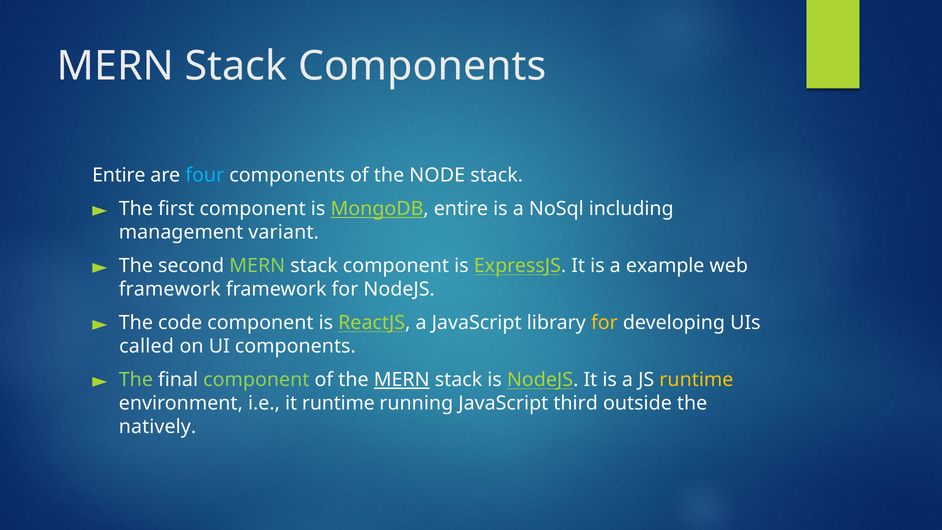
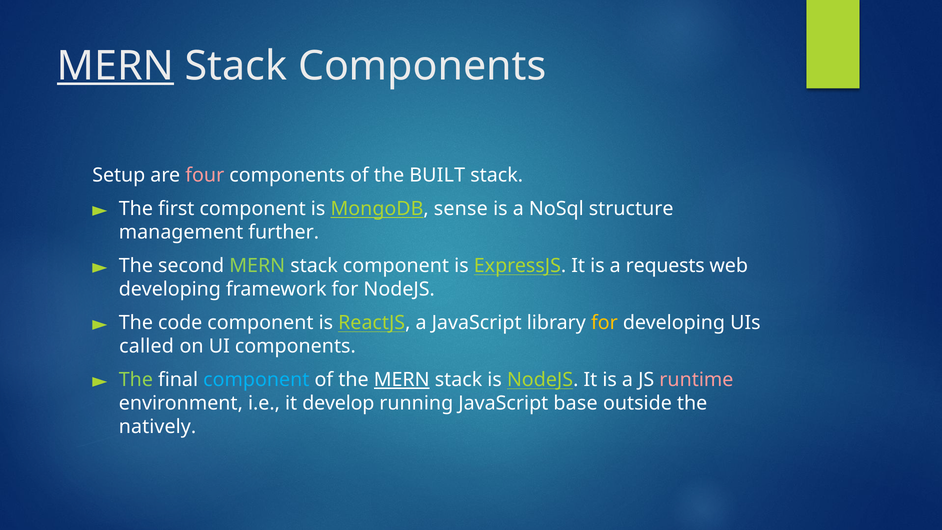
MERN underline: none -> present (116, 66)
Entire: Entire -> Setup (119, 175)
four colour: light blue -> pink (205, 175)
NODE: NODE -> BUILT (437, 175)
MongoDB entire: entire -> sense (461, 209)
including: including -> structure (631, 209)
variant: variant -> further (284, 232)
example: example -> requests (665, 266)
framework: framework -> developing (170, 289)
component colour: light green -> light blue (256, 380)
runtime colour: yellow -> pink (696, 380)
it runtime: runtime -> develop (338, 403)
third: third -> base (576, 403)
